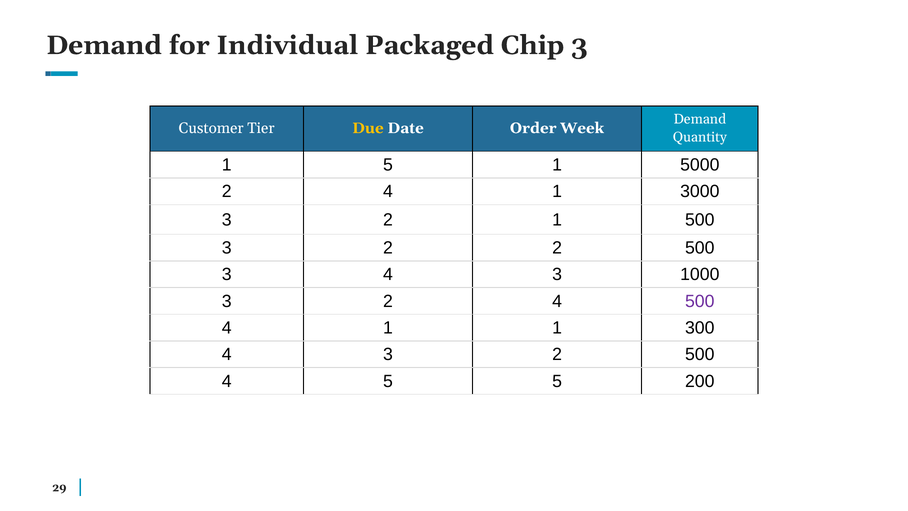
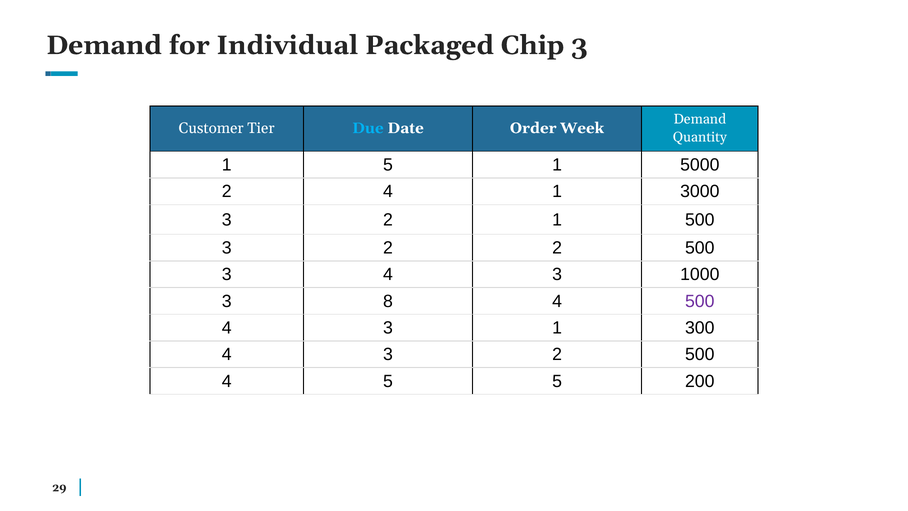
Due colour: yellow -> light blue (368, 128)
2: 2 -> 8 (388, 301)
1: 1 -> 3 (388, 328)
